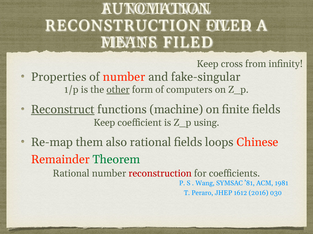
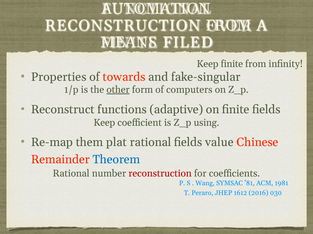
RECONSTRUCTION FILED: FILED -> FROM (228, 26)
Keep cross: cross -> finite (232, 64)
of number: number -> towards (124, 77)
Reconstruct underline: present -> none (63, 110)
machine: machine -> adaptive (176, 110)
also: also -> plat (116, 143)
loops: loops -> value (219, 143)
Theorem colour: green -> blue (116, 160)
